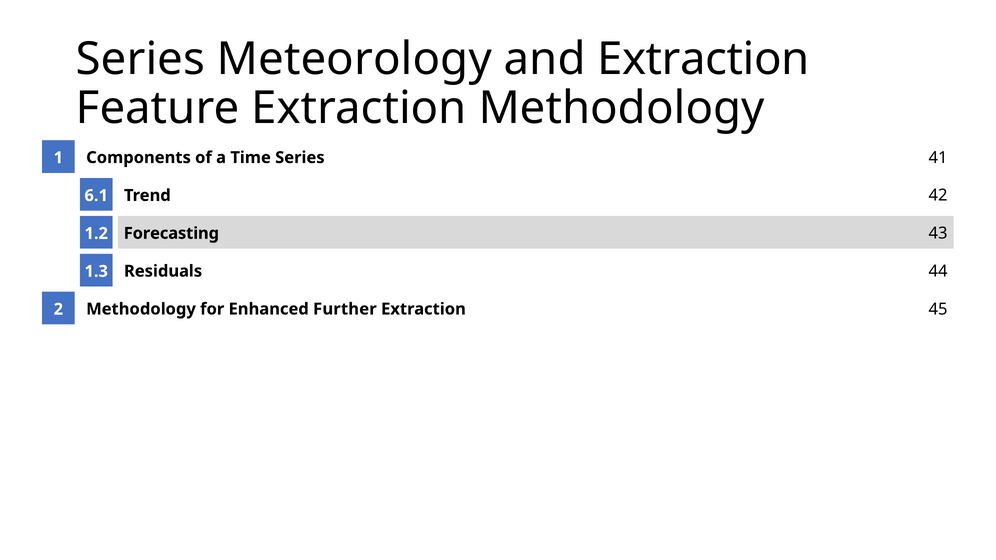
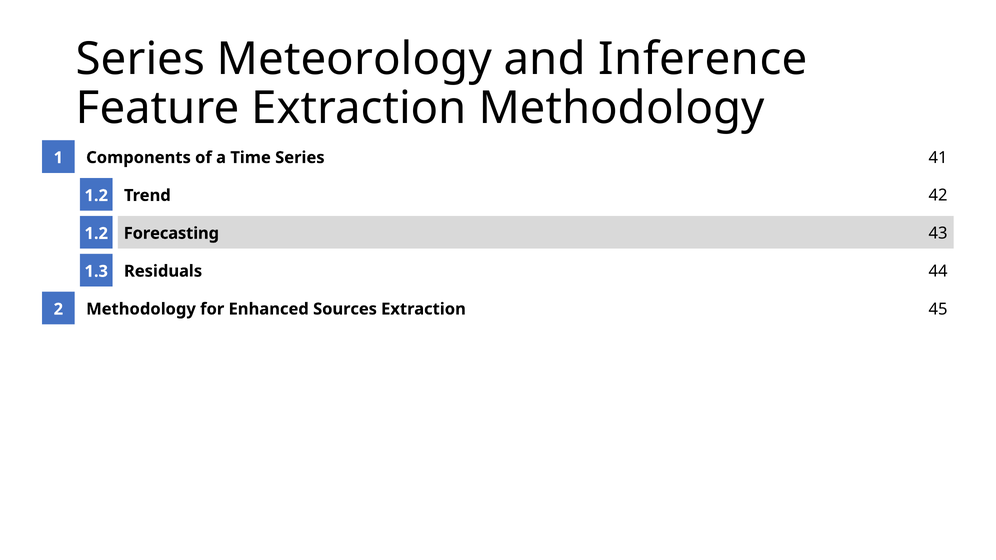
and Extraction: Extraction -> Inference (703, 59)
6.1: 6.1 -> 1.2 (96, 196)
Further: Further -> Sources (345, 309)
